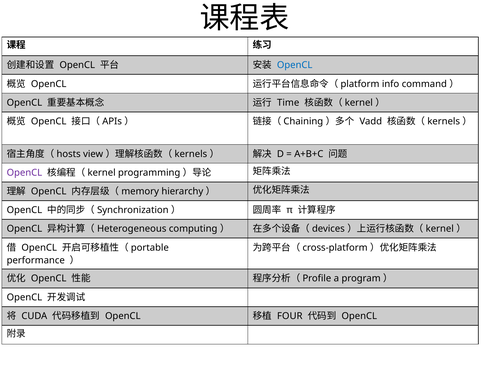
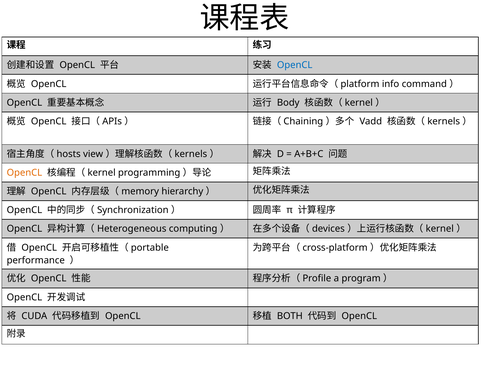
Time: Time -> Body (288, 103)
OpenCL colour: purple -> orange (24, 173)
FOUR: FOUR -> BOTH (290, 316)
